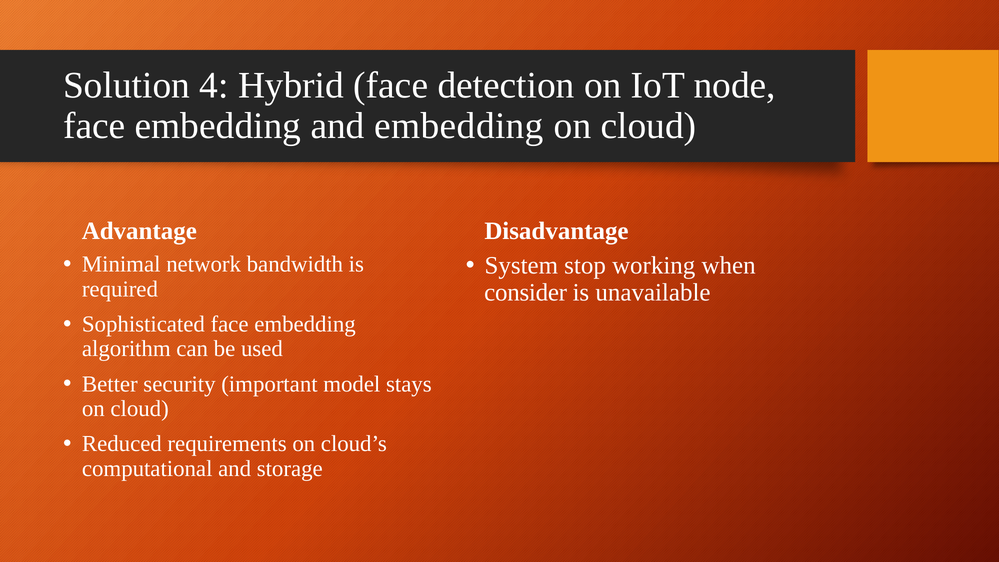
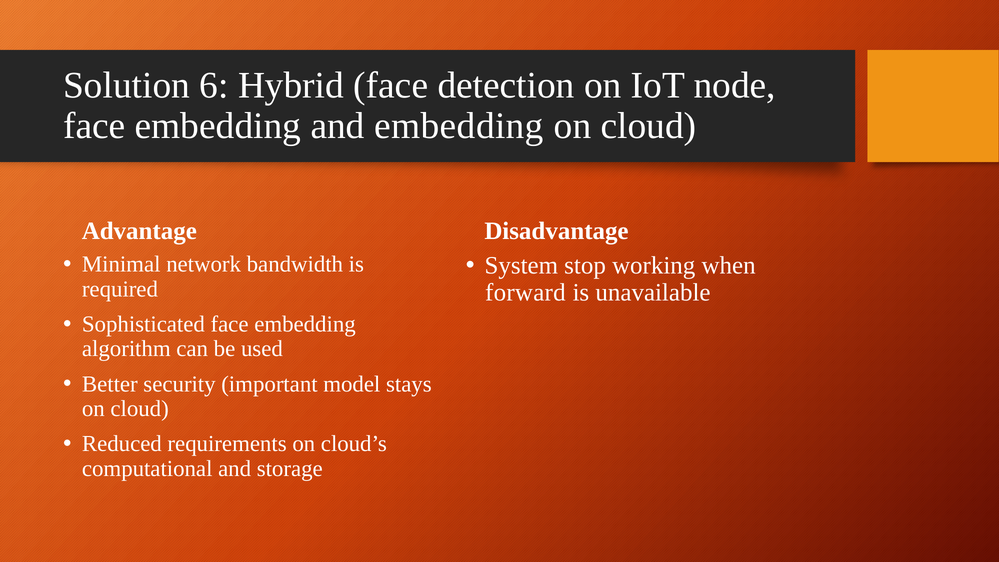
4: 4 -> 6 (214, 86)
consider: consider -> forward (525, 292)
